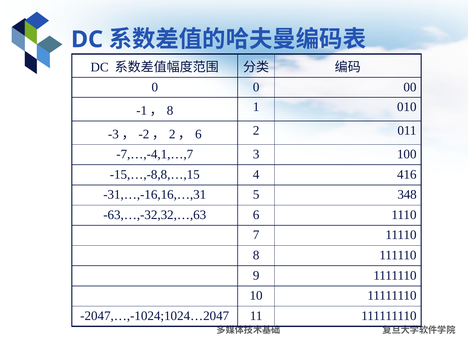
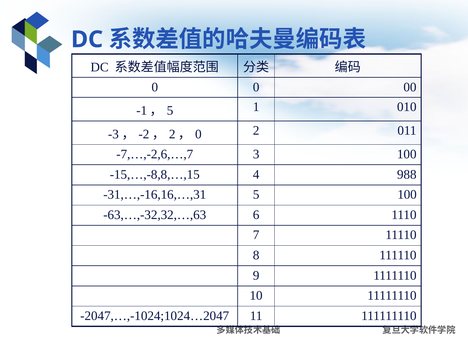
8: 8 -> 5 (170, 111)
6: 6 -> 0 (198, 134)
-7,…,-4,1,…,7: -7,…,-4,1,…,7 -> -7,…,-2,6,…,7 (155, 154)
416: 416 -> 988 (407, 174)
5 348: 348 -> 100 (407, 195)
